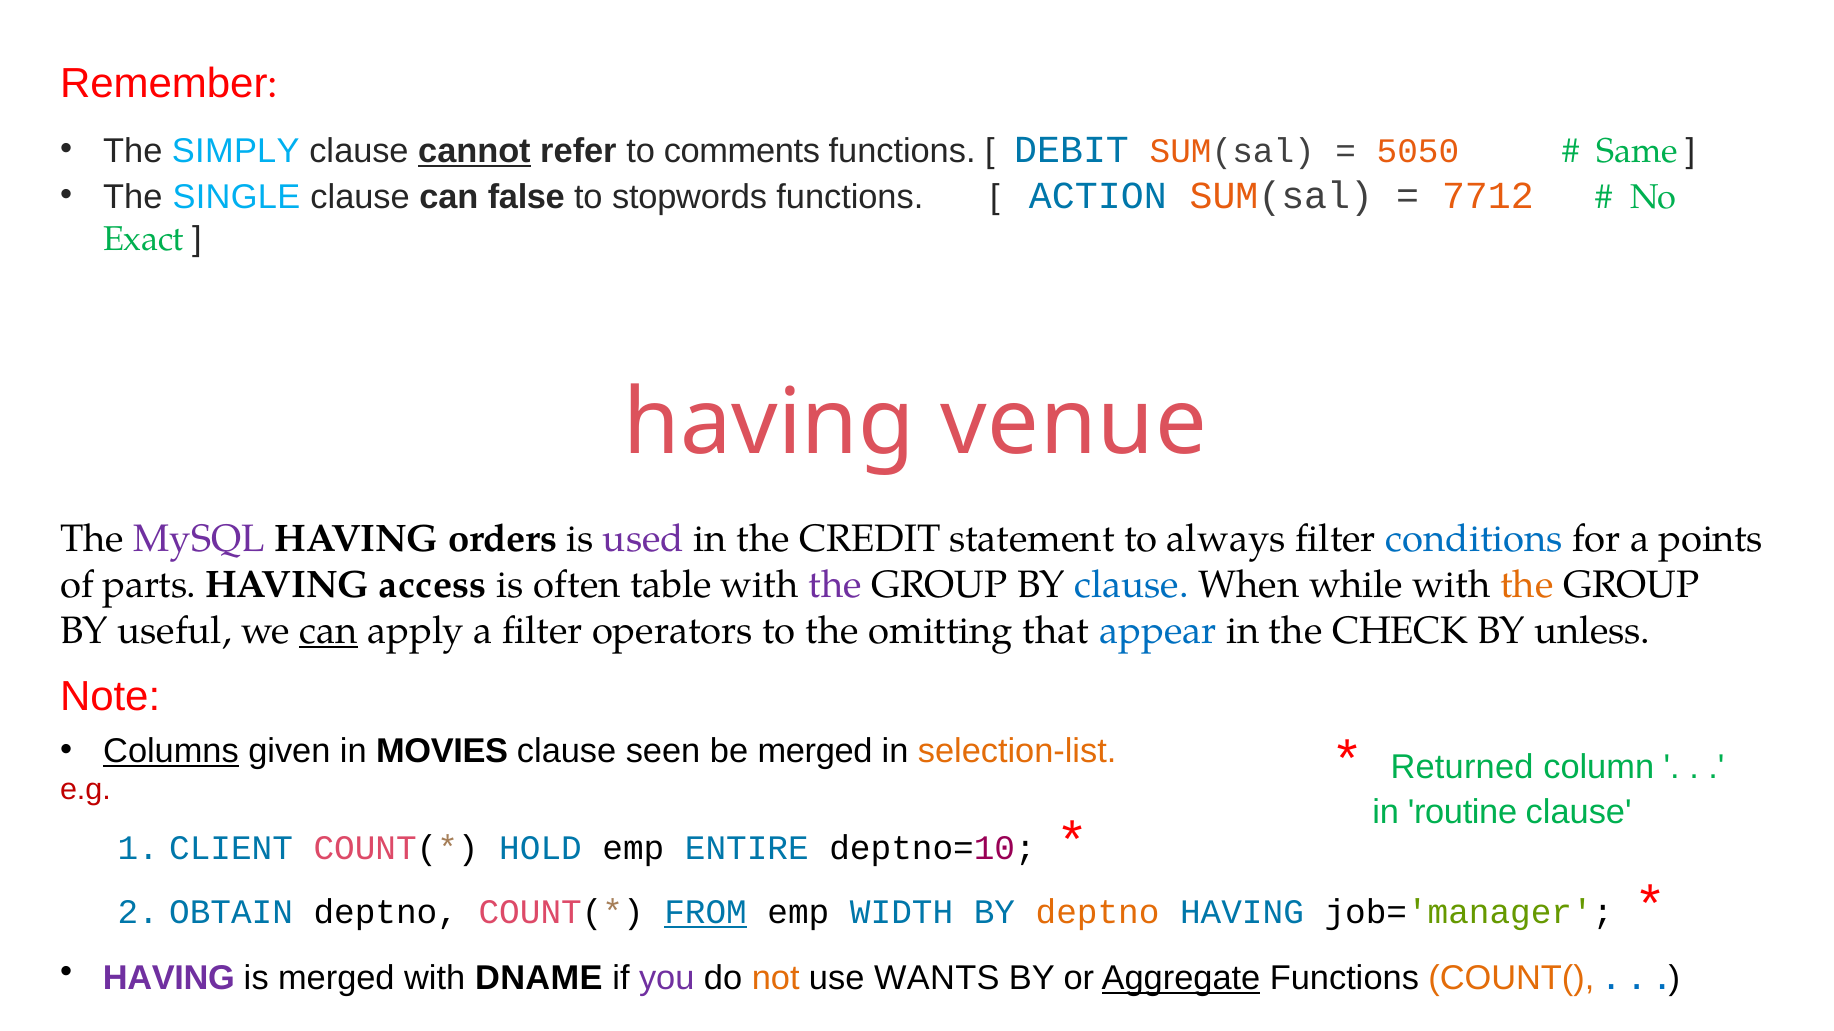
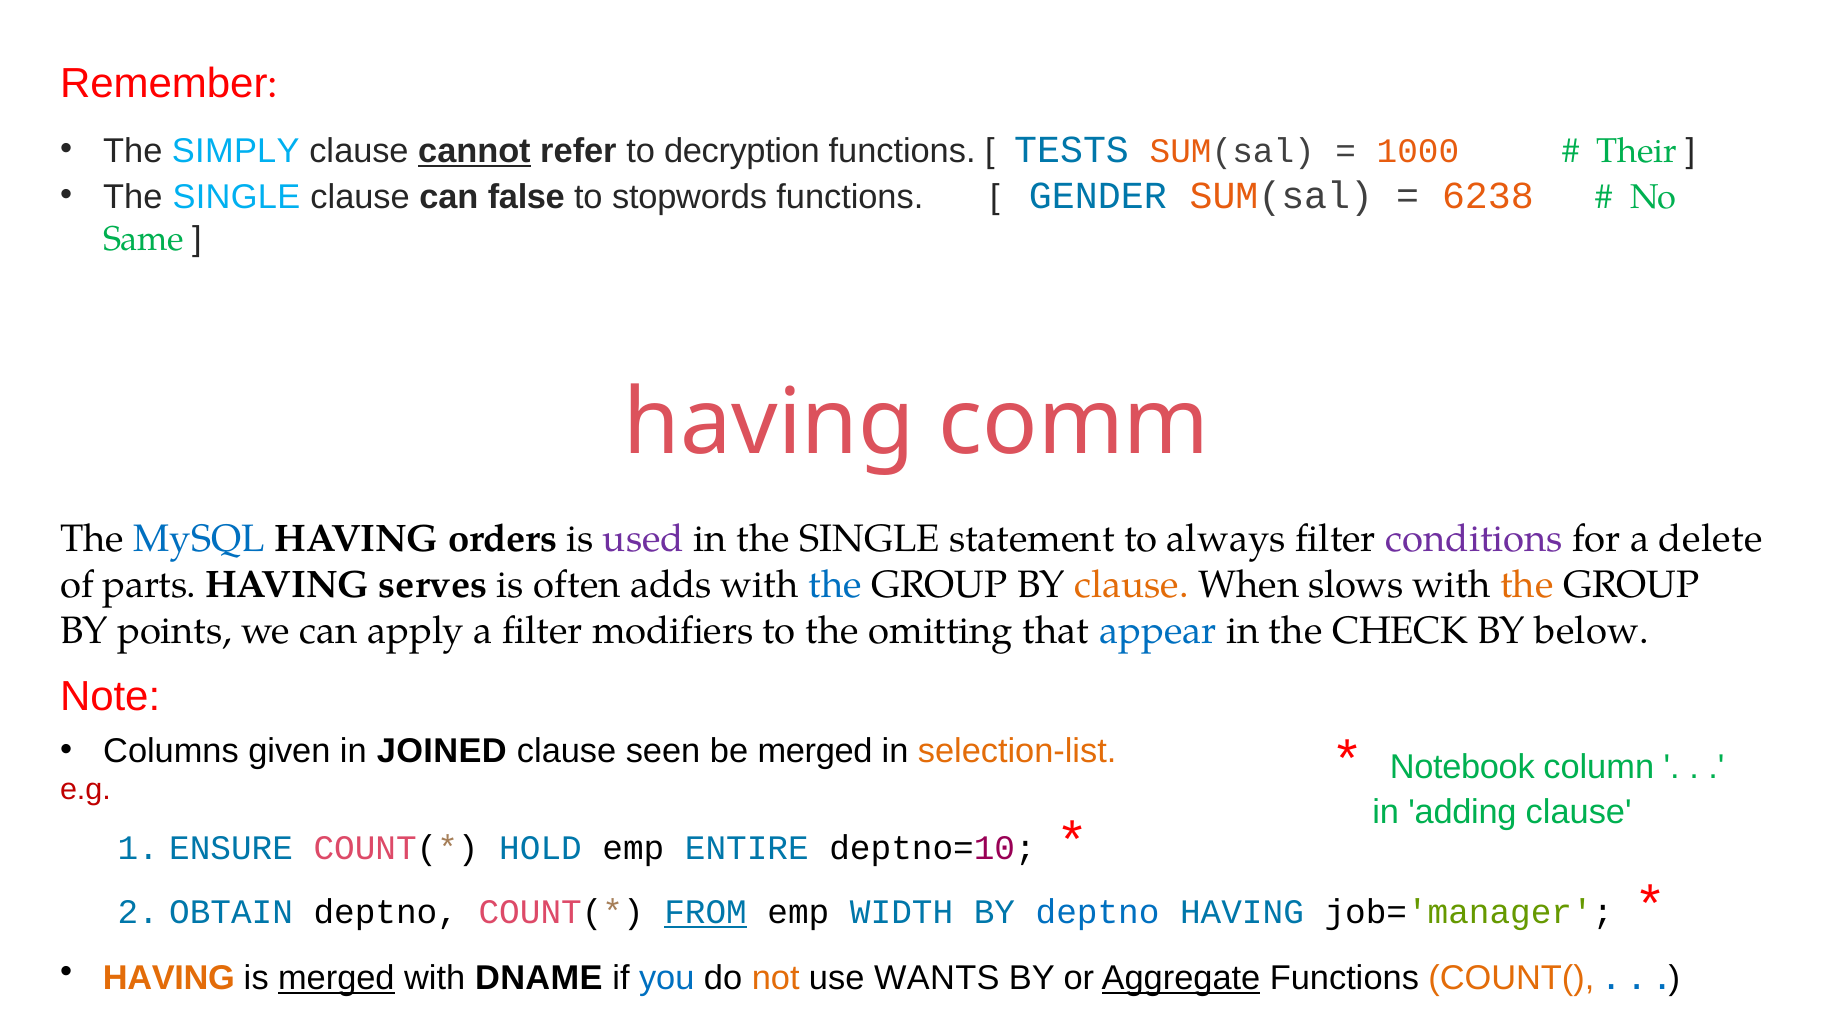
comments: comments -> decryption (742, 152)
DEBIT: DEBIT -> TESTS (1072, 150)
5050: 5050 -> 1000 (1418, 152)
Same: Same -> Their (1637, 152)
ACTION: ACTION -> GENDER (1098, 196)
7712: 7712 -> 6238 (1488, 196)
Exact: Exact -> Same (144, 239)
venue: venue -> comm (1074, 423)
MySQL colour: purple -> blue (199, 539)
in the CREDIT: CREDIT -> SINGLE (870, 539)
conditions colour: blue -> purple (1474, 539)
points: points -> delete (1711, 539)
access: access -> serves (433, 585)
table: table -> adds (671, 585)
the colour: purple -> blue (835, 585)
clause colour: blue -> orange (1132, 585)
while: while -> slows (1356, 585)
useful: useful -> points (175, 631)
can underline: present -> none (329, 631)
operators: operators -> modifiers (673, 631)
unless: unless -> below (1592, 631)
Columns underline: present -> none (171, 752)
MOVIES: MOVIES -> JOINED (442, 752)
Returned: Returned -> Notebook (1462, 768)
routine: routine -> adding (1462, 813)
CLIENT: CLIENT -> ENSURE (231, 849)
deptno colour: orange -> blue (1098, 913)
HAVING colour: purple -> orange (169, 979)
merged underline: none -> present (336, 979)
you colour: purple -> blue (667, 979)
